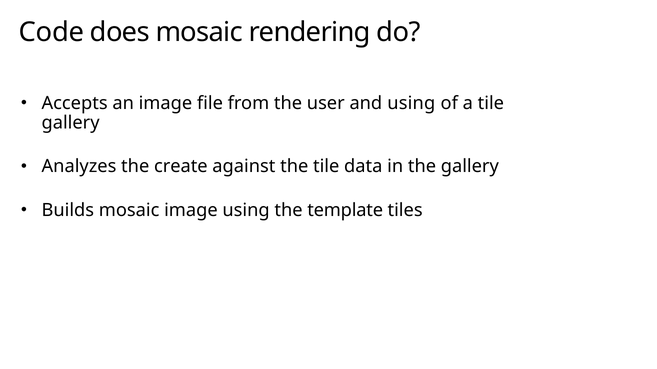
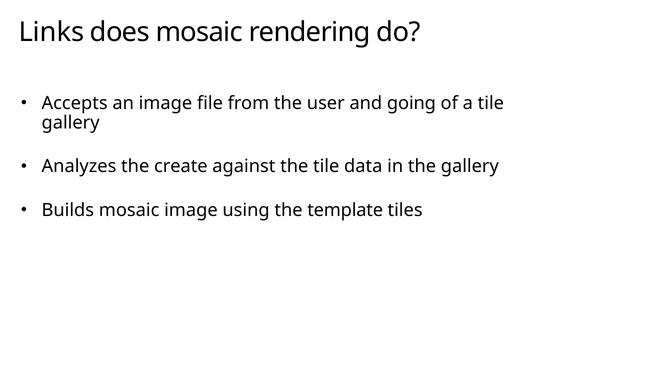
Code: Code -> Links (51, 32)
and using: using -> going (411, 103)
